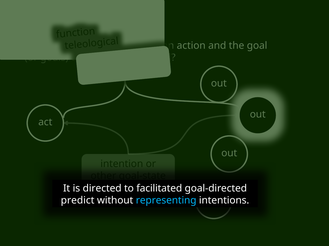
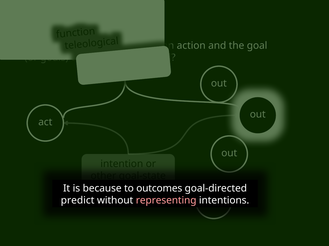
directed: directed -> because (102, 189)
to facilitated: facilitated -> outcomes (159, 189)
representing colour: light blue -> pink (166, 201)
